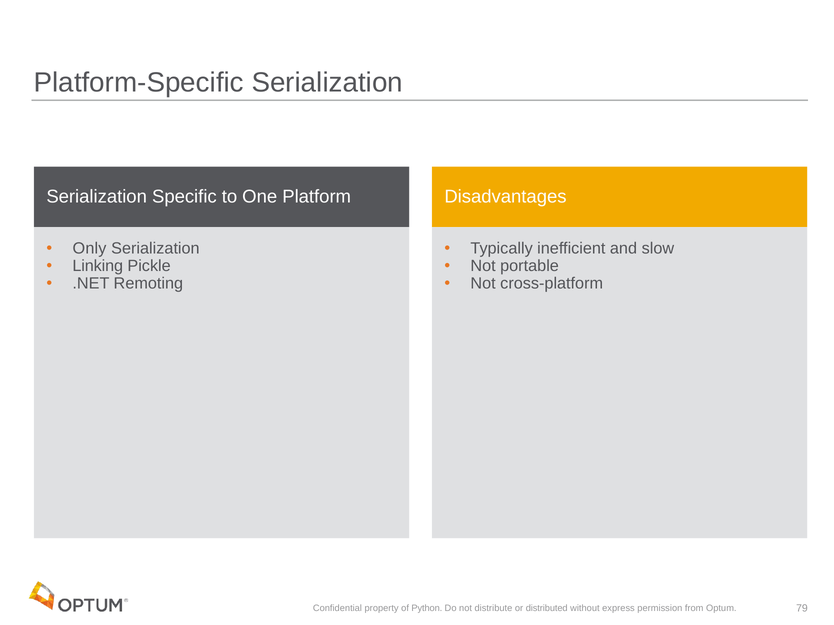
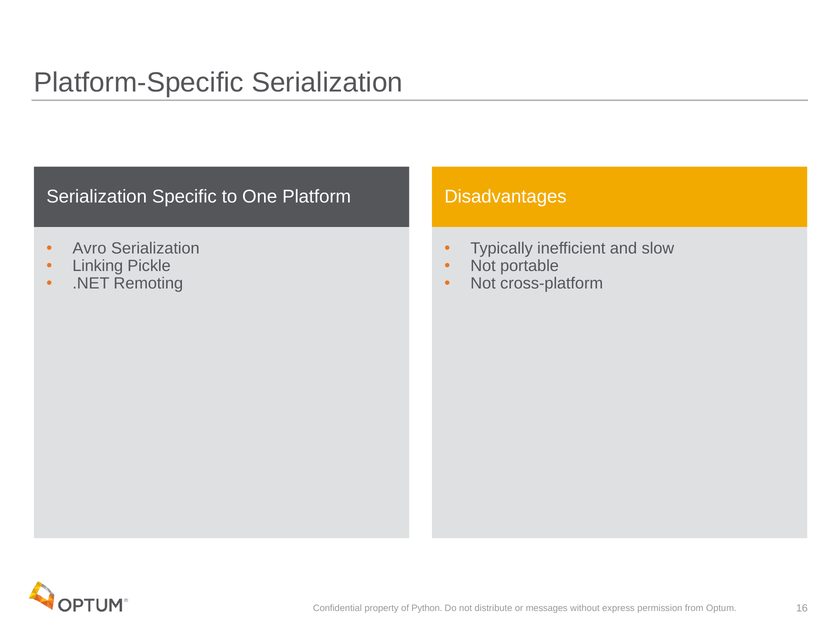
Only: Only -> Avro (90, 248)
distributed: distributed -> messages (547, 609)
79: 79 -> 16 (802, 609)
